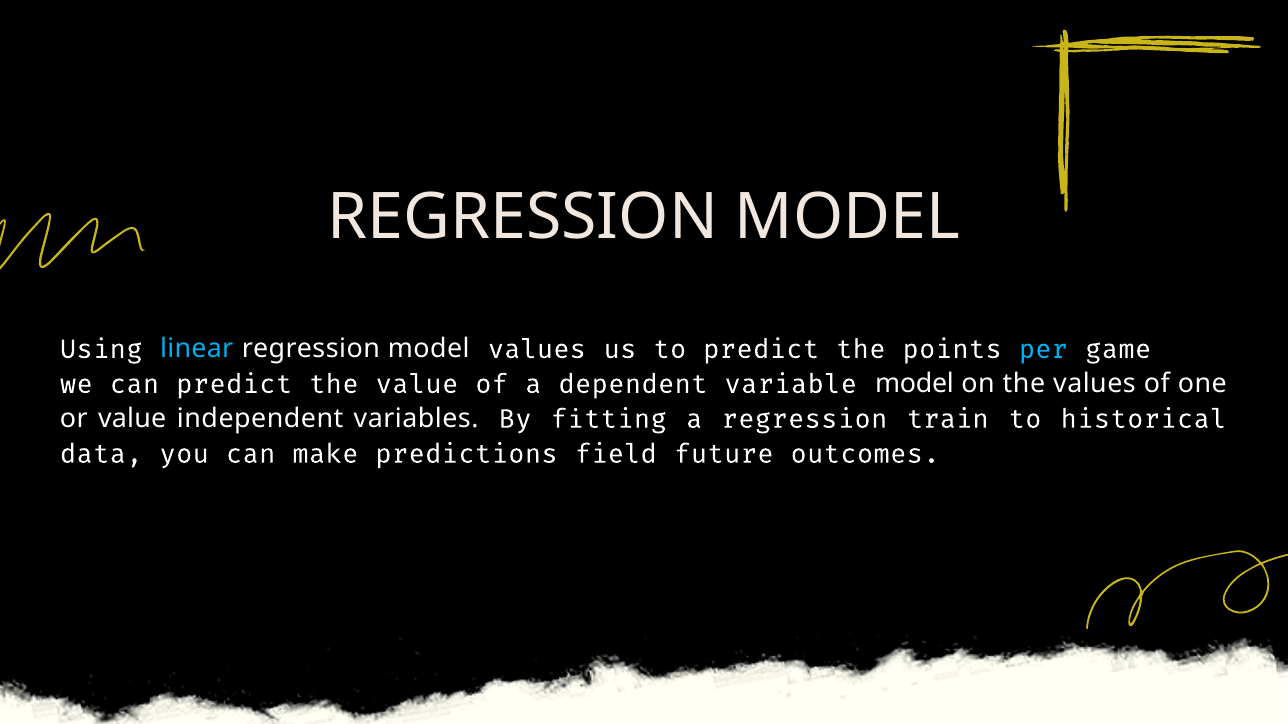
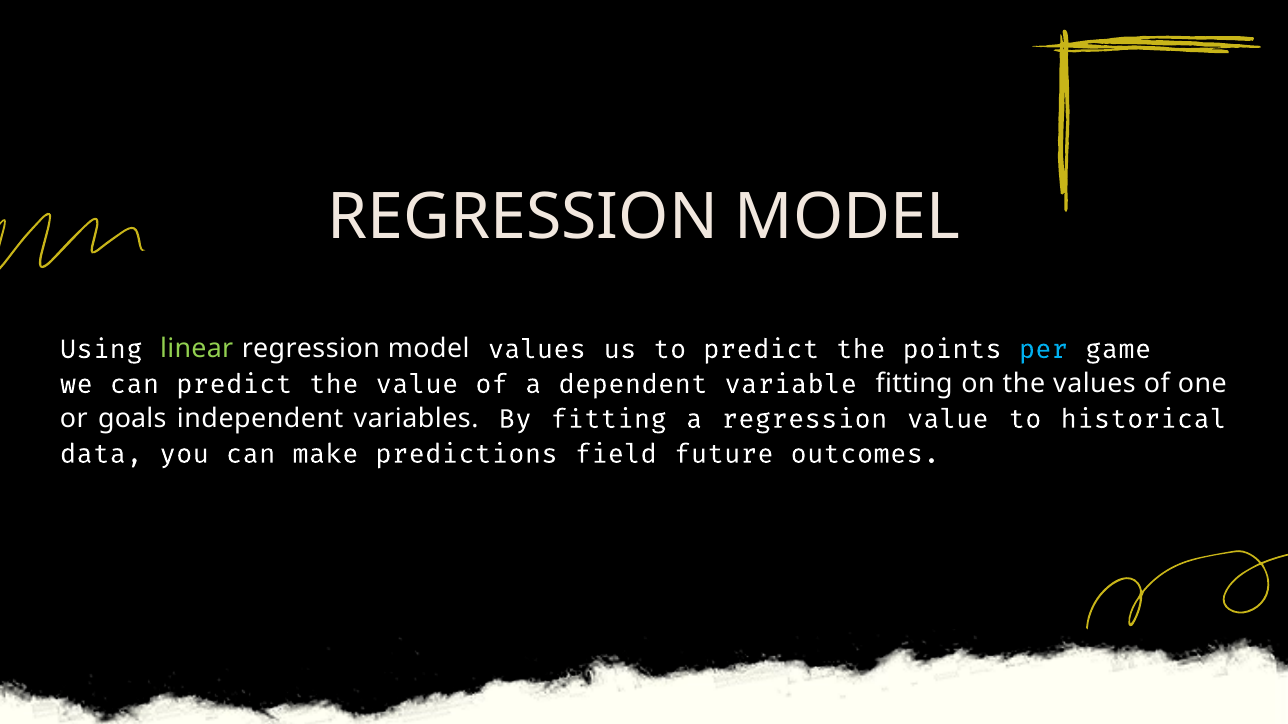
linear colour: light blue -> light green (197, 349)
variable model: model -> fitting (914, 384)
or value: value -> goals (132, 419)
regression train: train -> value (948, 419)
